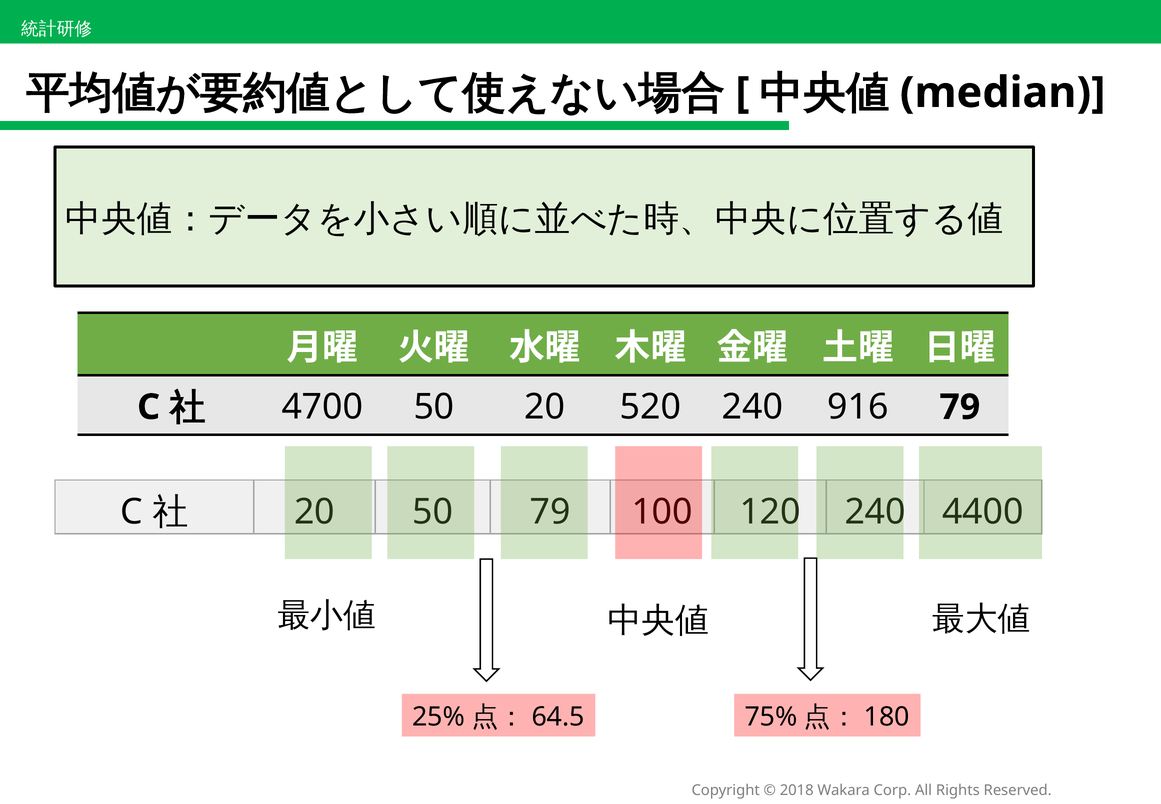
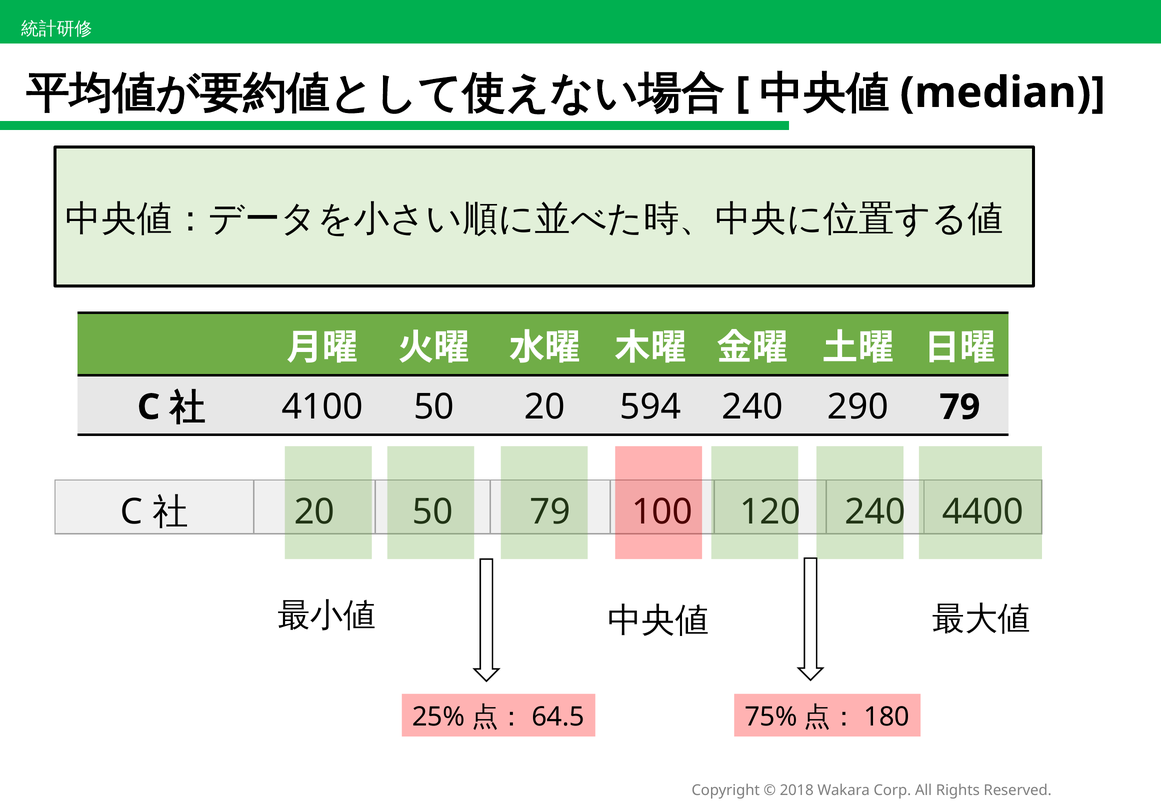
4700: 4700 -> 4100 (322, 407)
520: 520 -> 594 (650, 407)
916: 916 -> 290 (858, 407)
